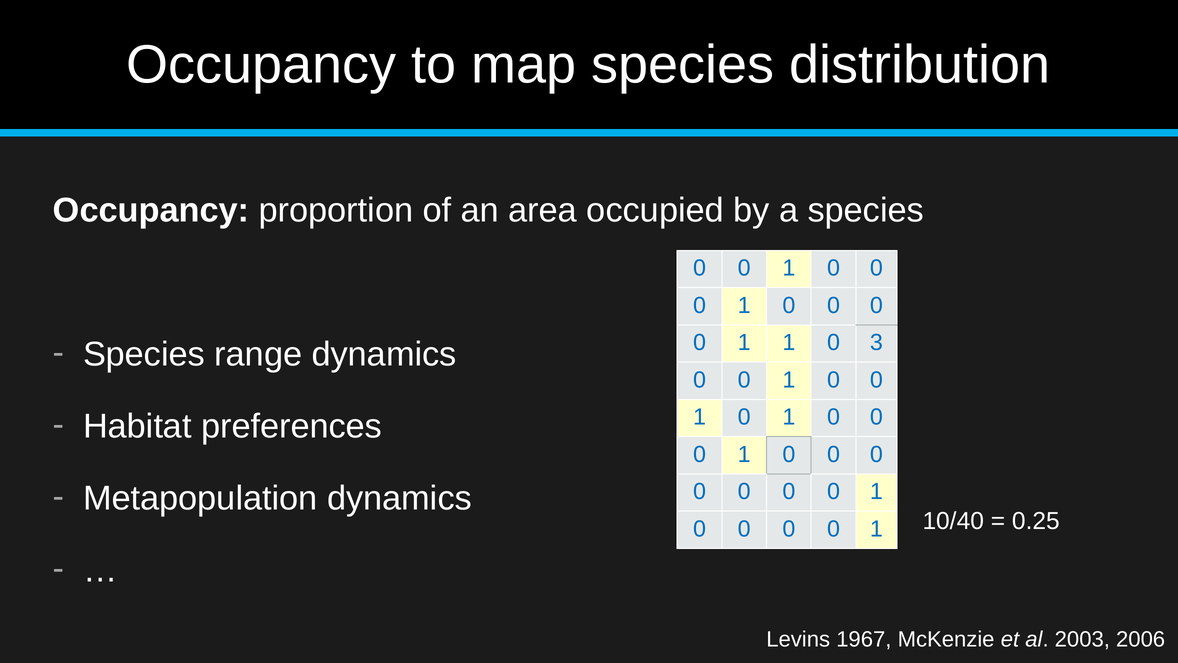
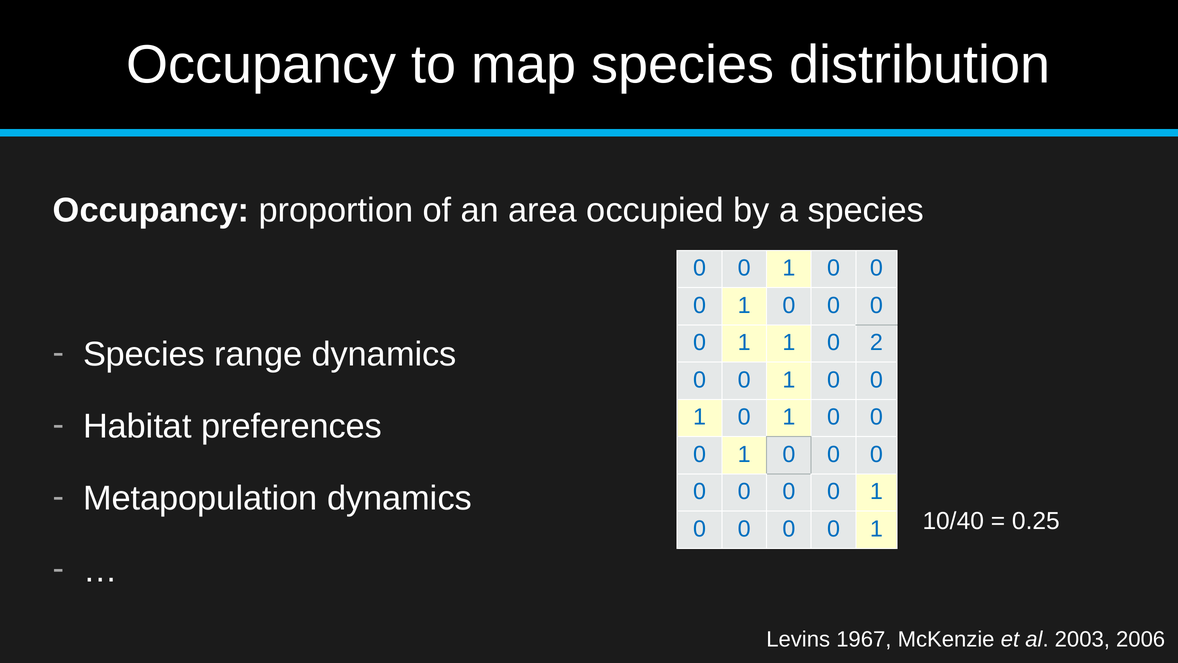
3: 3 -> 2 (876, 343)
